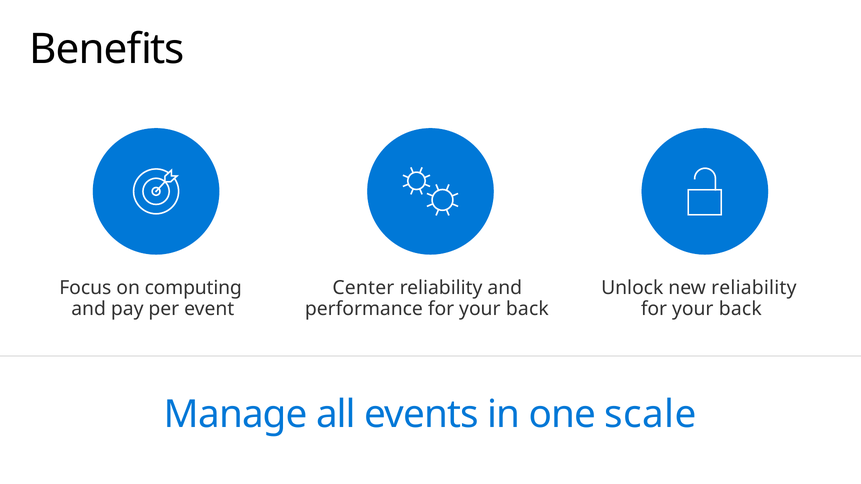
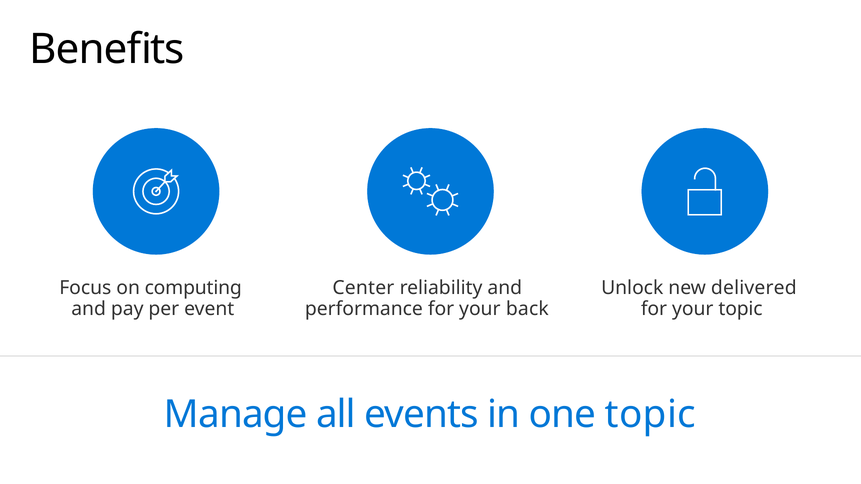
new reliability: reliability -> delivered (754, 288)
back: back -> topic (741, 309)
one scale: scale -> topic (650, 415)
